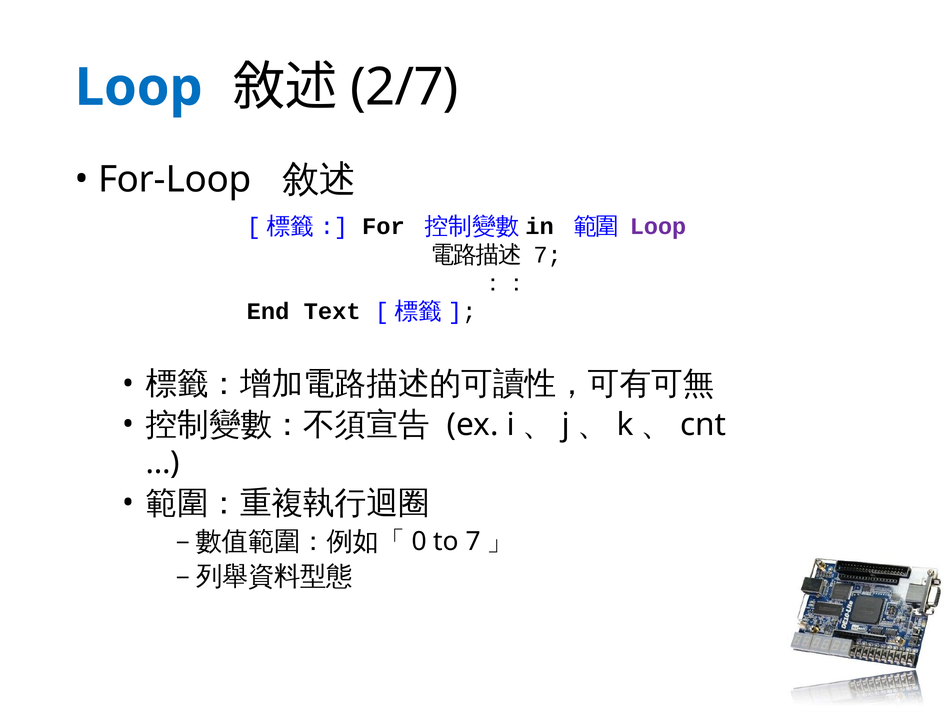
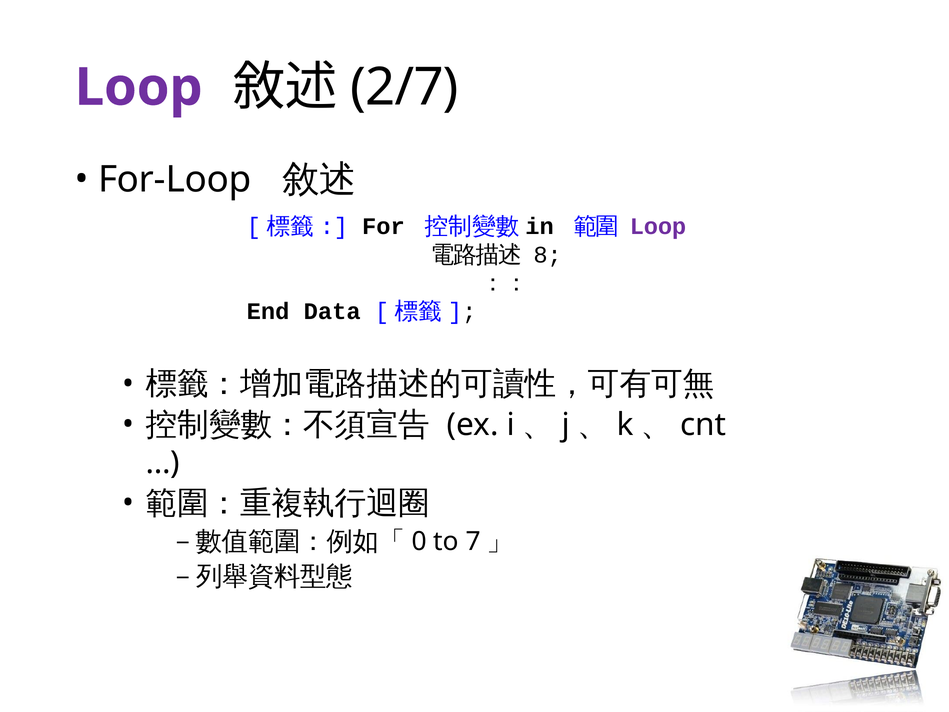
Loop colour: blue -> purple (139, 87)
7: 7 -> 8 (548, 255)
Text: Text -> Data (332, 311)
